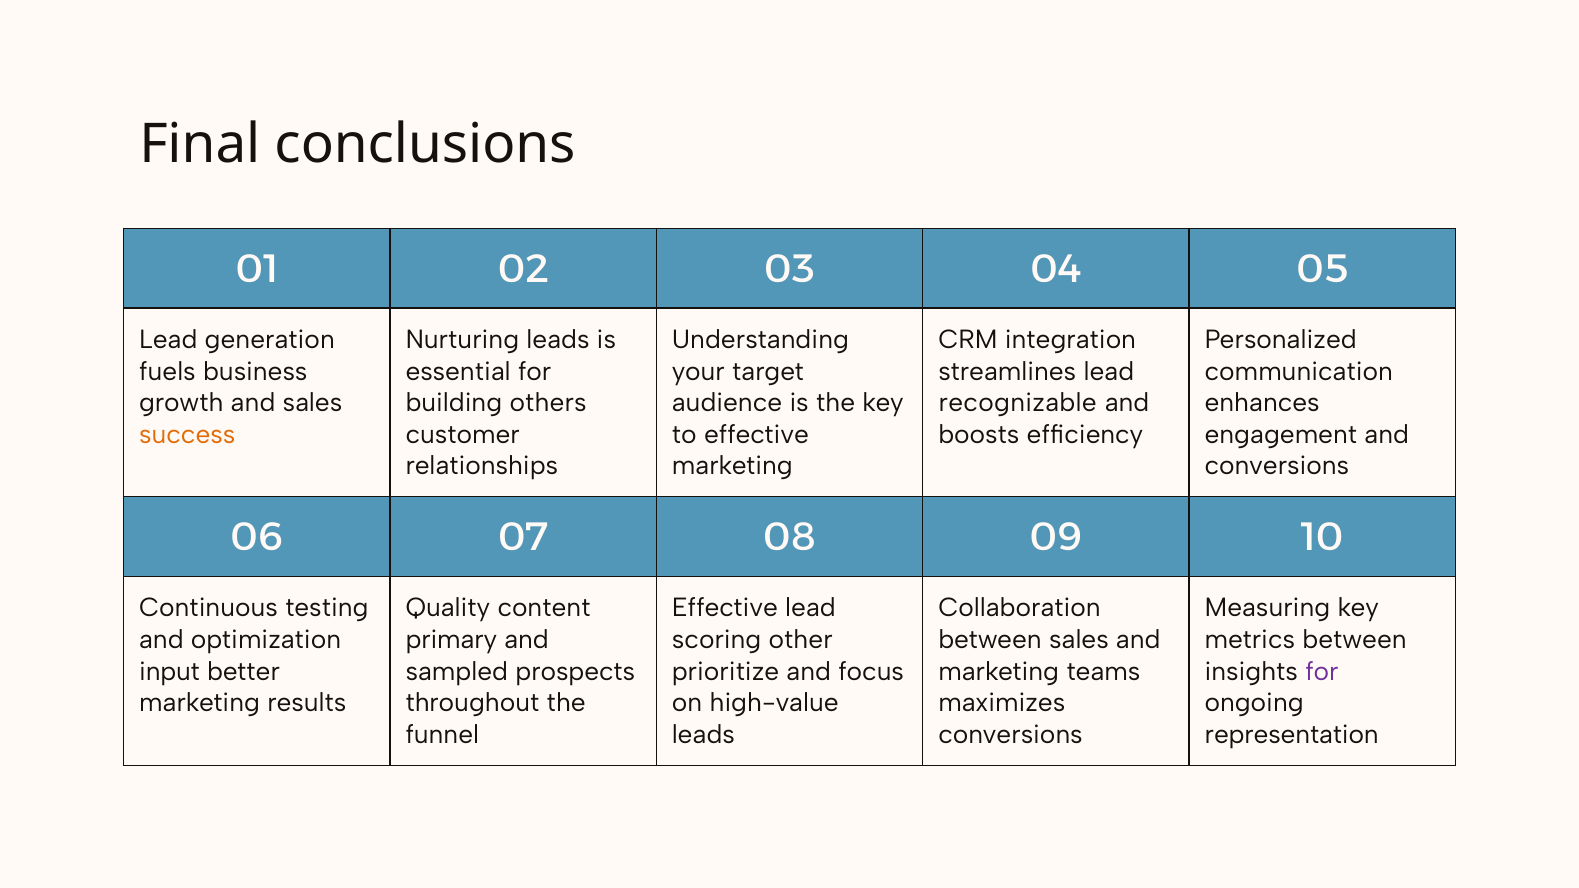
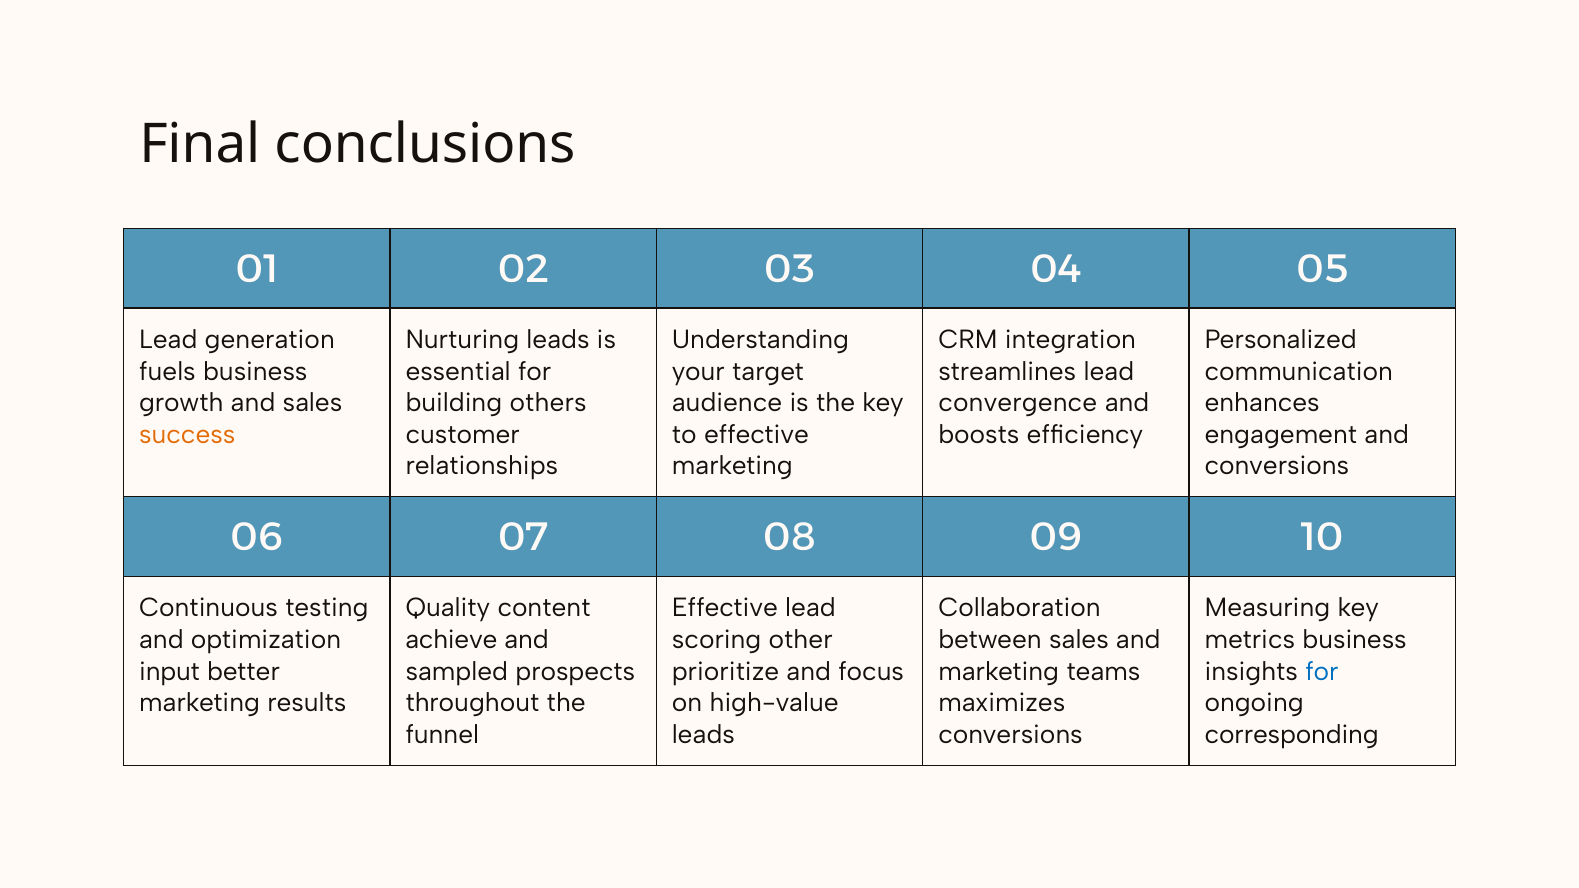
recognizable: recognizable -> convergence (1018, 403)
primary: primary -> achieve (451, 640)
metrics between: between -> business (1355, 640)
for colour: purple -> blue (1322, 672)
representation: representation -> corresponding (1292, 735)
